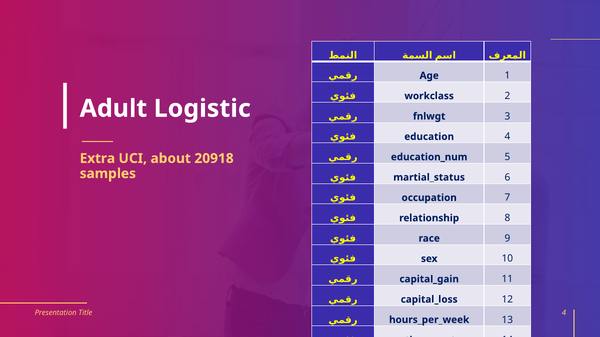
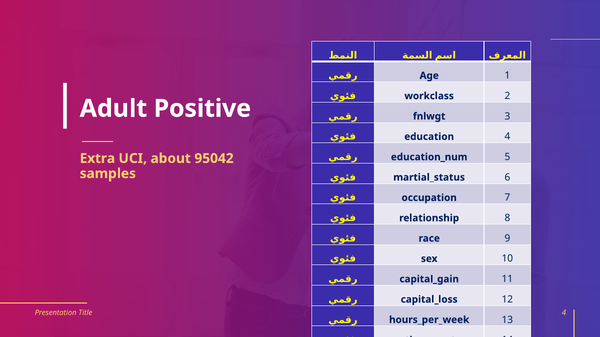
Logistic: Logistic -> Positive (202, 109)
20918: 20918 -> 95042 (214, 159)
